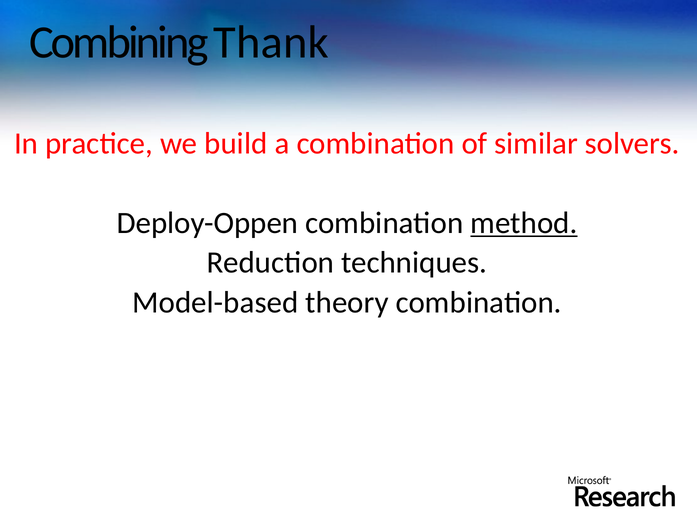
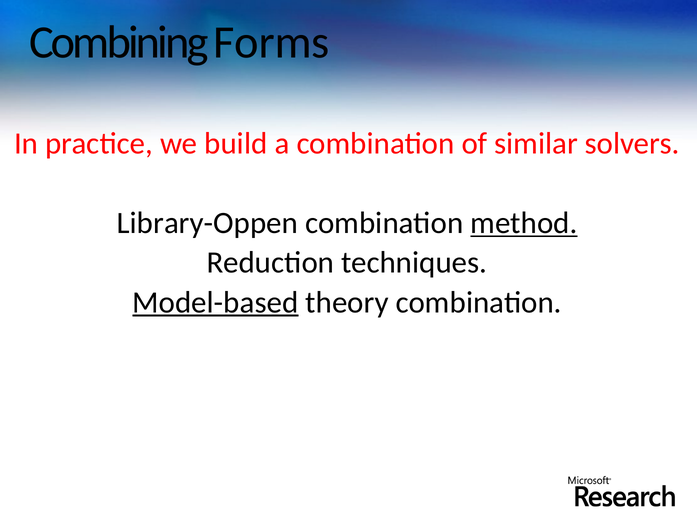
Thank: Thank -> Forms (271, 42)
Deploy-Oppen: Deploy-Oppen -> Library-Oppen (207, 223)
Model-based underline: none -> present (215, 302)
